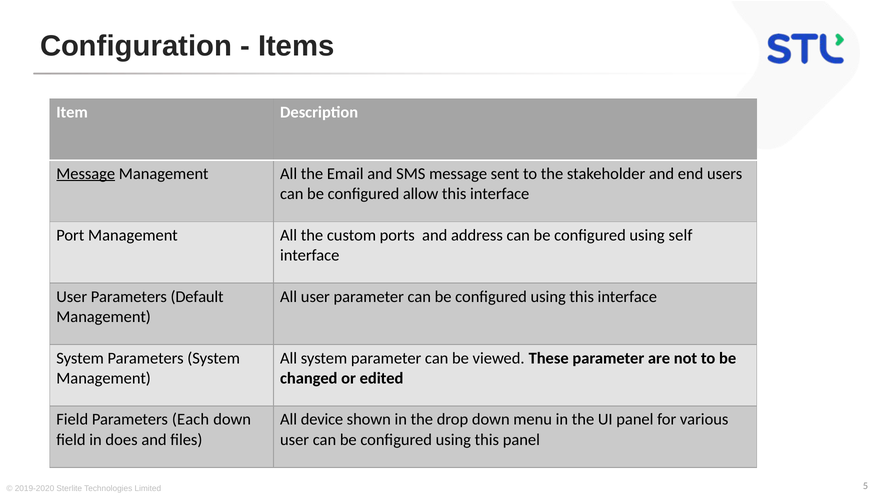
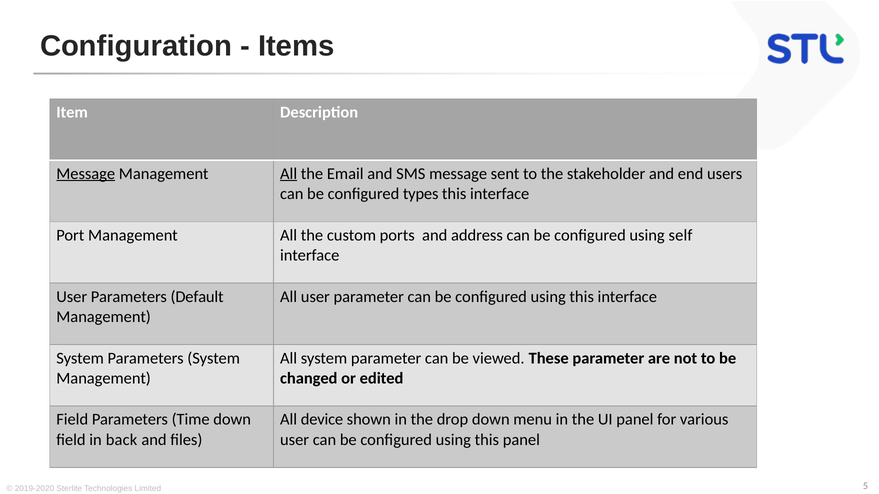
All underline: none -> present (289, 174)
allow: allow -> types (421, 194)
Each: Each -> Time (191, 420)
does: does -> back (122, 440)
